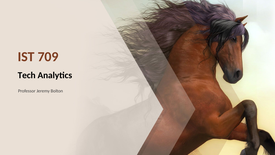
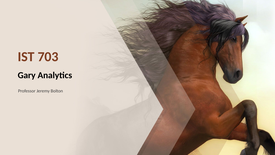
709: 709 -> 703 (48, 57)
Tech: Tech -> Gary (27, 75)
